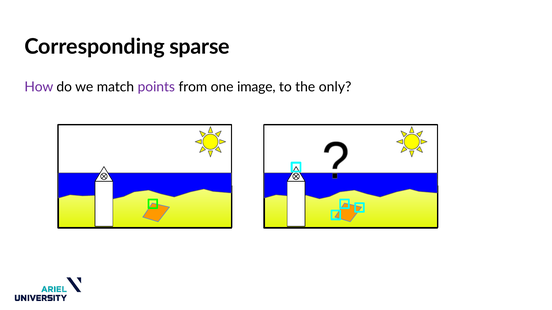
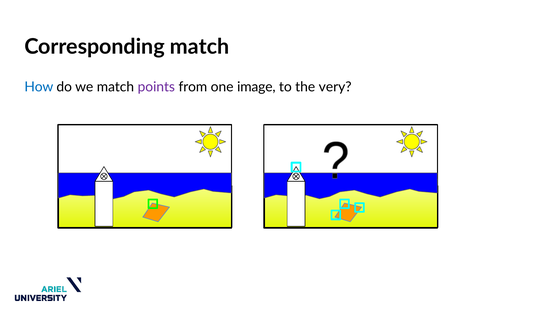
Corresponding sparse: sparse -> match (199, 47)
How colour: purple -> blue (39, 87)
only: only -> very (335, 87)
